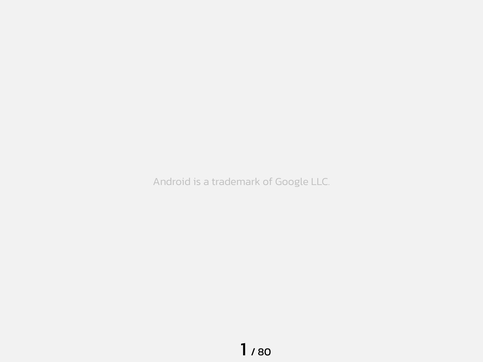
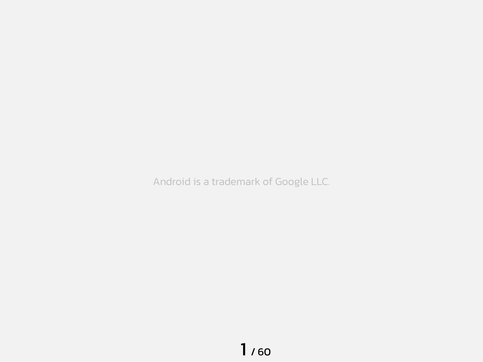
80: 80 -> 60 (264, 352)
